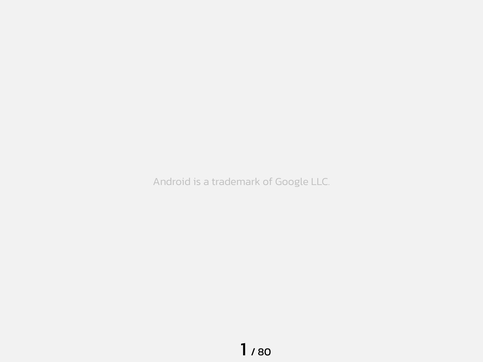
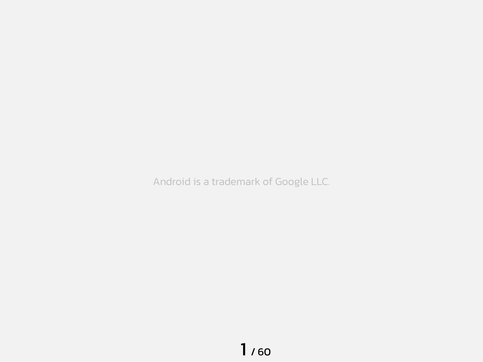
80: 80 -> 60 (264, 352)
